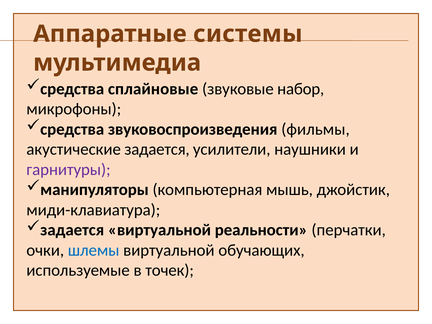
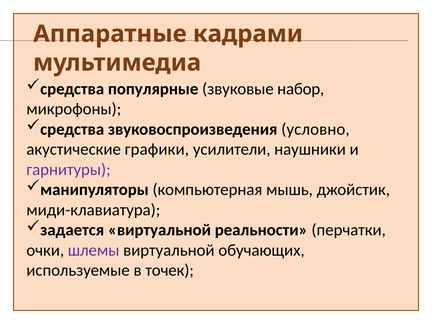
системы: системы -> кадрами (248, 34)
сплайновые: сплайновые -> популярные (153, 89)
фильмы: фильмы -> условно (315, 129)
акустические задается: задается -> графики (157, 149)
шлемы colour: blue -> purple (94, 250)
